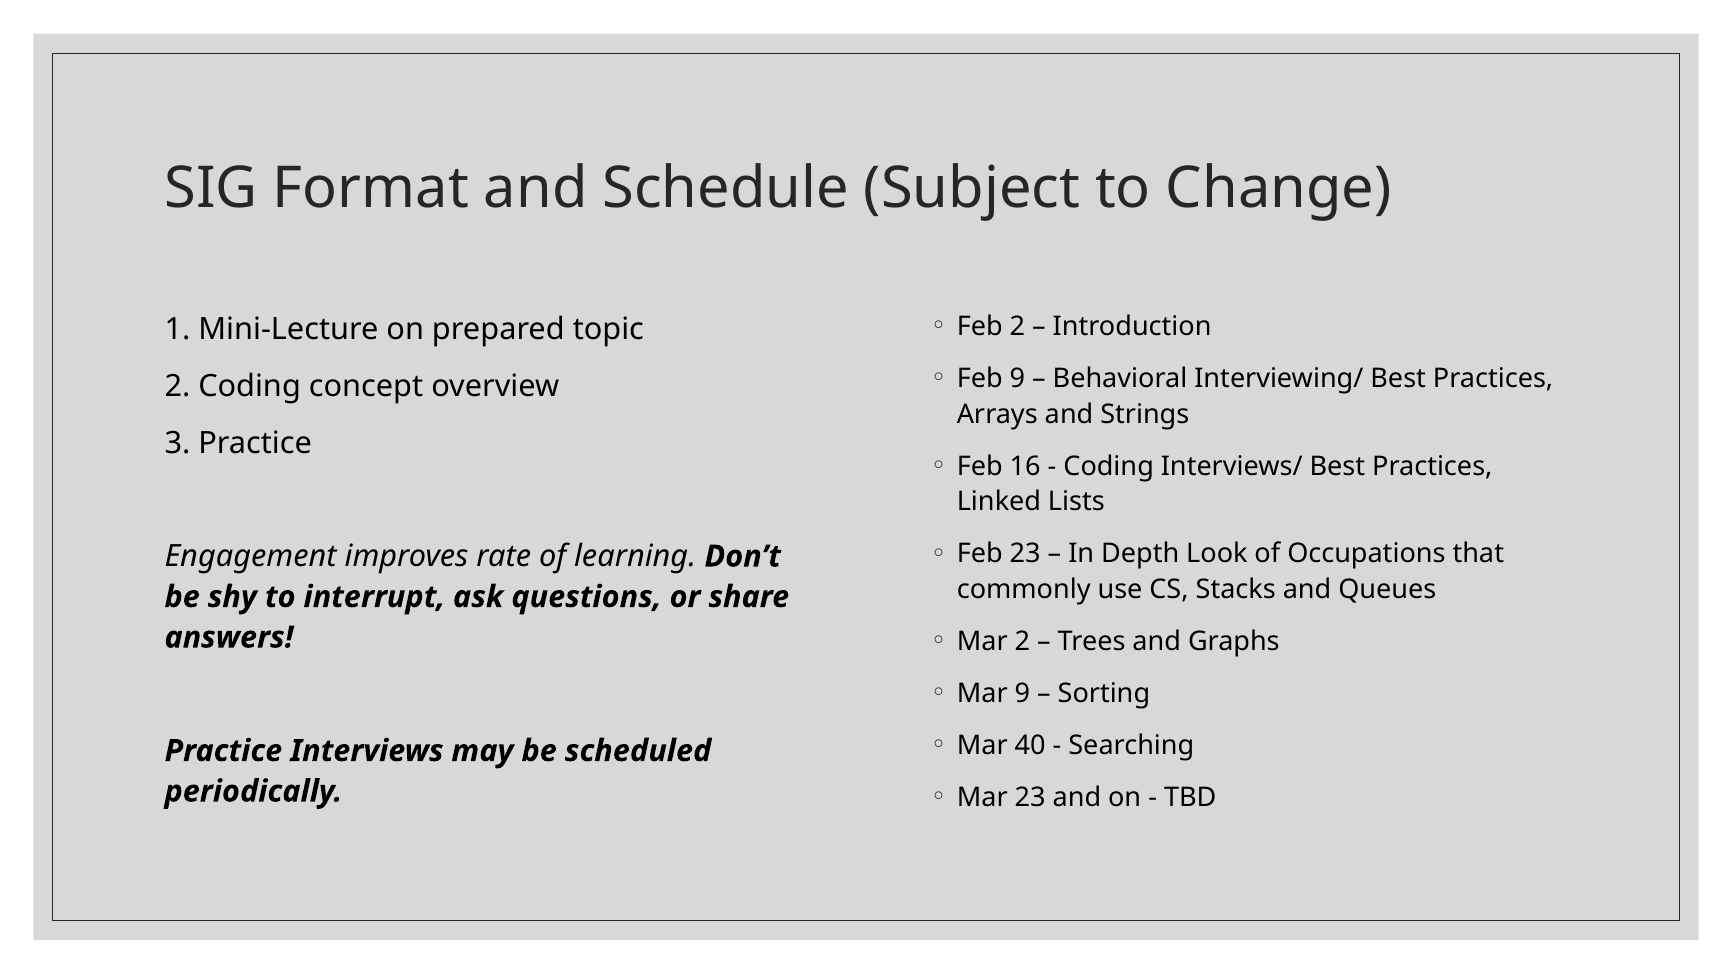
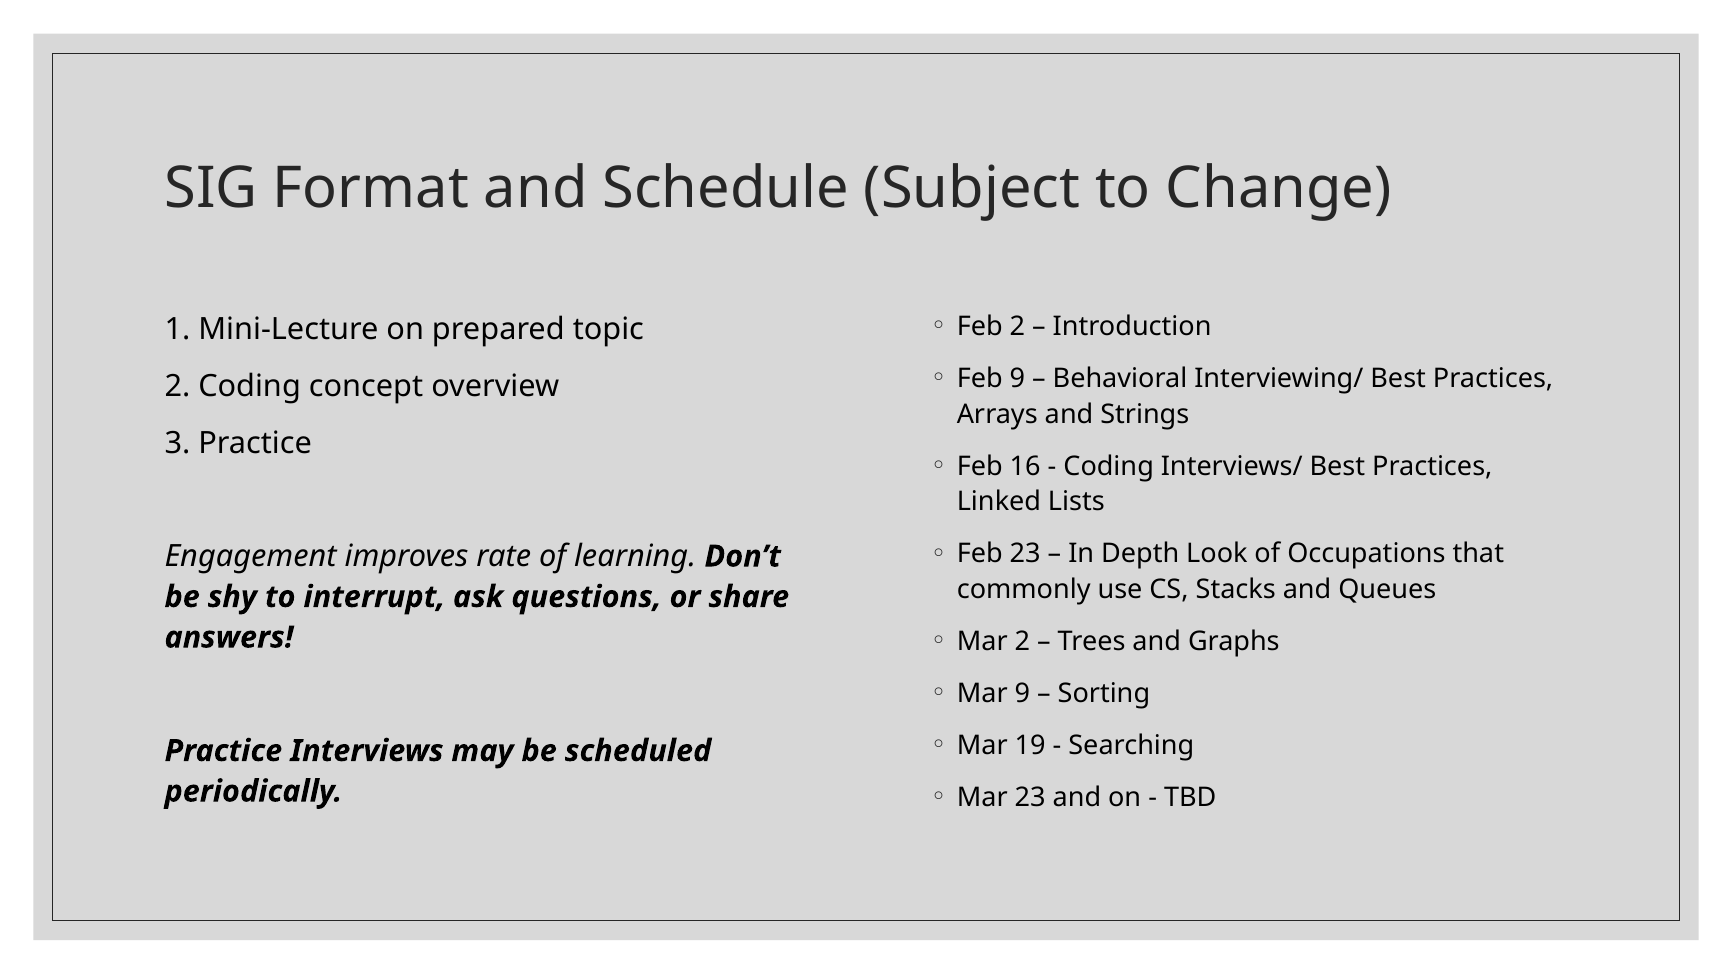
40: 40 -> 19 (1030, 745)
